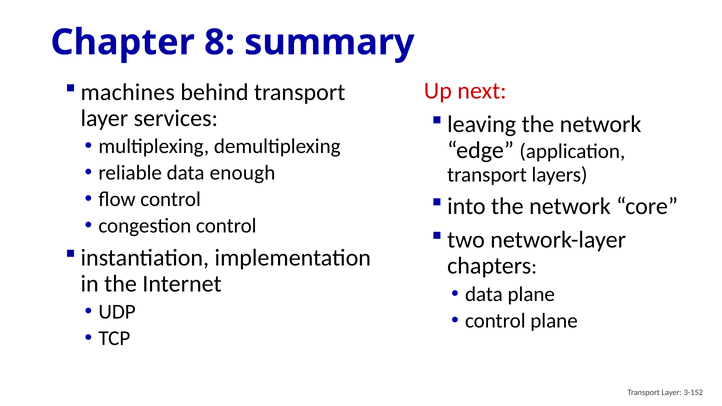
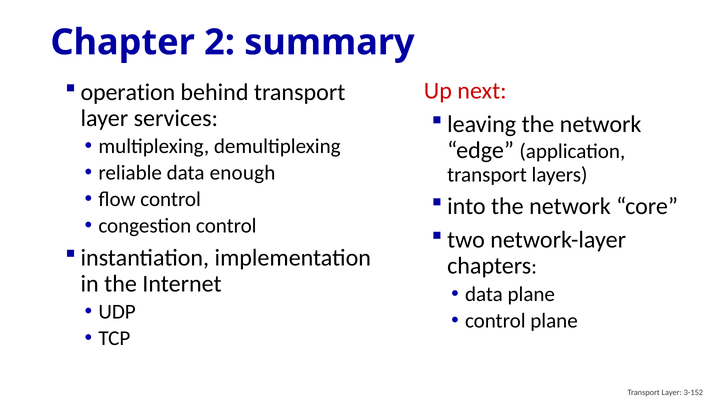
8: 8 -> 2 (220, 42)
machines: machines -> operation (128, 92)
